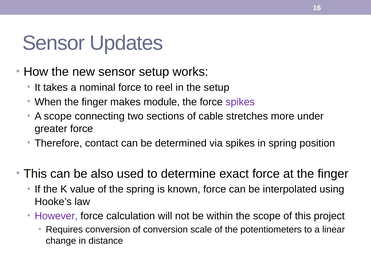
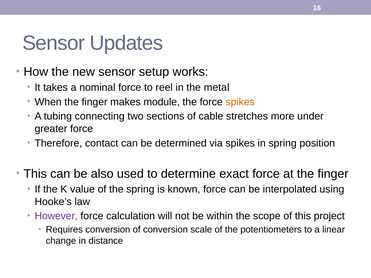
the setup: setup -> metal (217, 88)
spikes colour: purple -> orange (240, 102)
A scope: scope -> tubing (58, 116)
